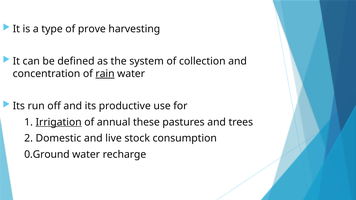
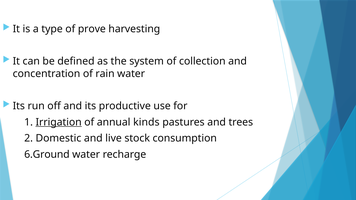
rain underline: present -> none (105, 74)
these: these -> kinds (146, 122)
0.Ground: 0.Ground -> 6.Ground (47, 155)
